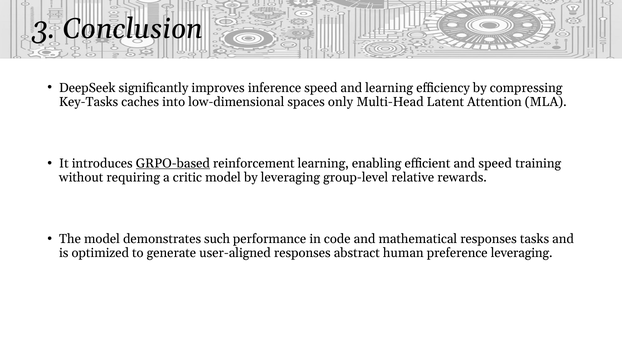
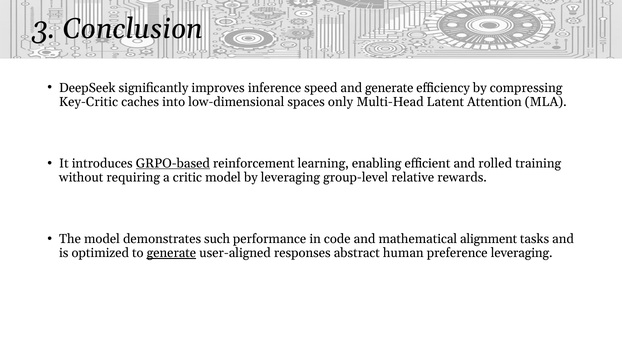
and learning: learning -> generate (389, 88)
Key-Tasks: Key-Tasks -> Key-Critic (89, 102)
and speed: speed -> rolled (495, 163)
mathematical responses: responses -> alignment (489, 239)
generate underline: none -> present (171, 253)
